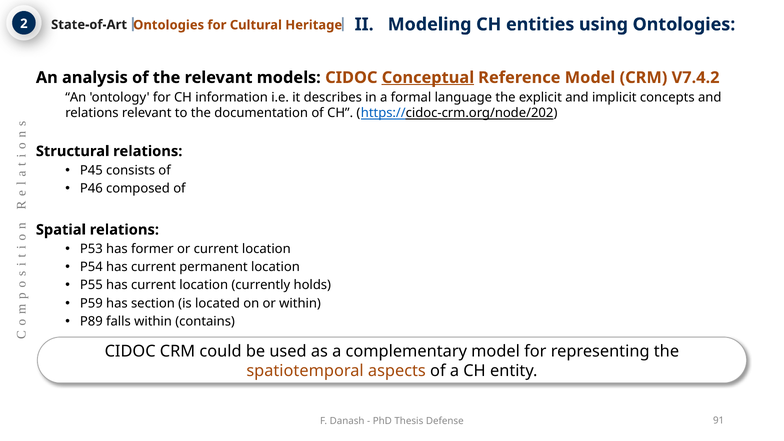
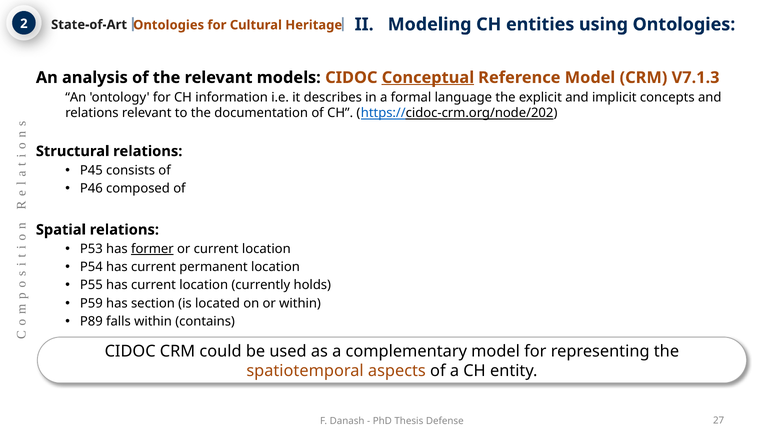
V7.4.2: V7.4.2 -> V7.1.3 (696, 78)
former underline: none -> present (152, 249)
91: 91 -> 27 (719, 420)
